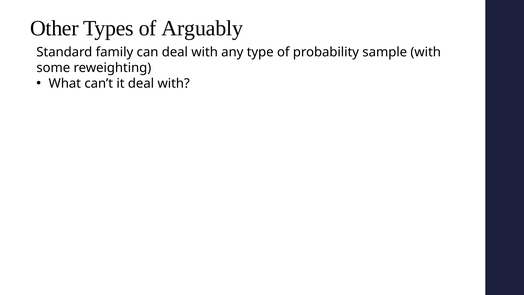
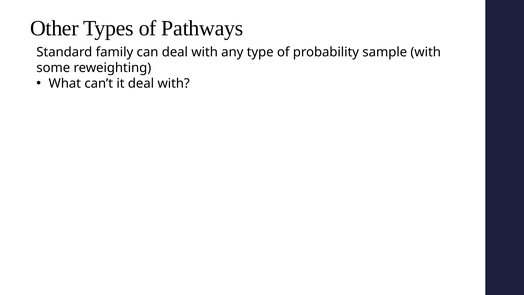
Arguably: Arguably -> Pathways (202, 28)
